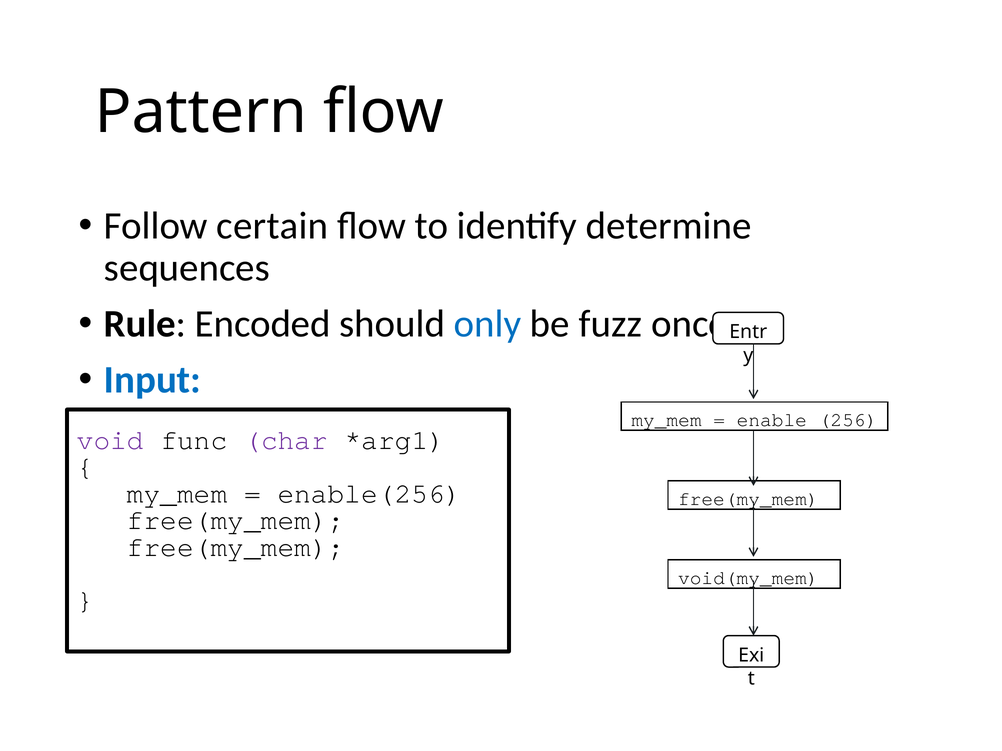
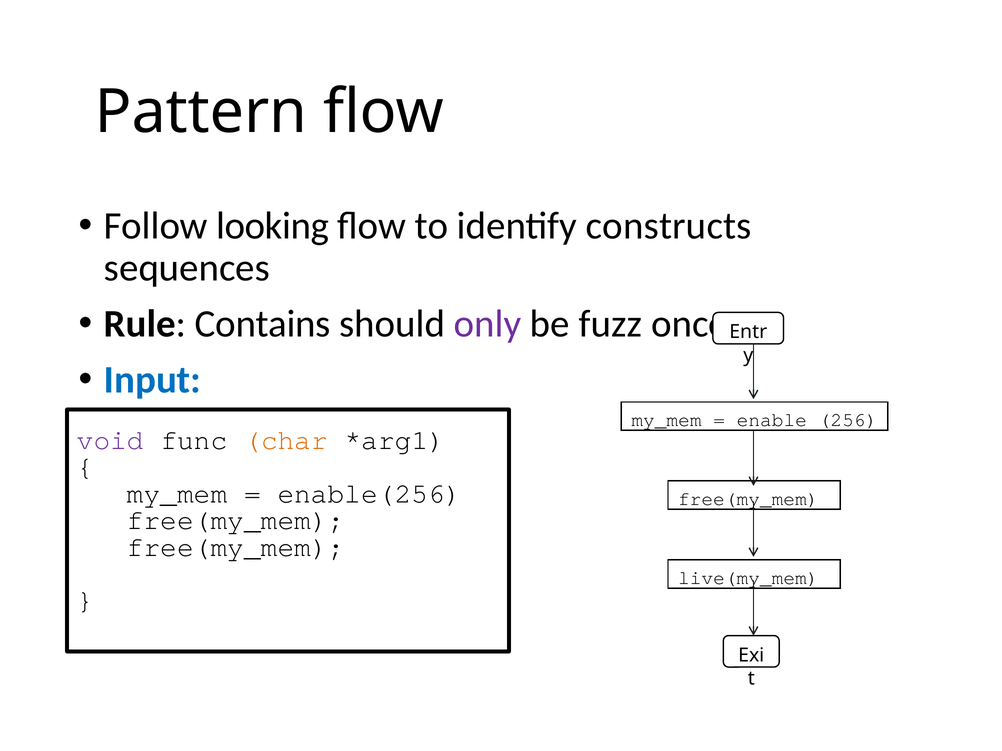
certain: certain -> looking (273, 226)
determine: determine -> constructs (669, 226)
Encoded: Encoded -> Contains (263, 324)
only colour: blue -> purple (488, 324)
char colour: purple -> orange (286, 440)
void(my_mem: void(my_mem -> live(my_mem (748, 578)
